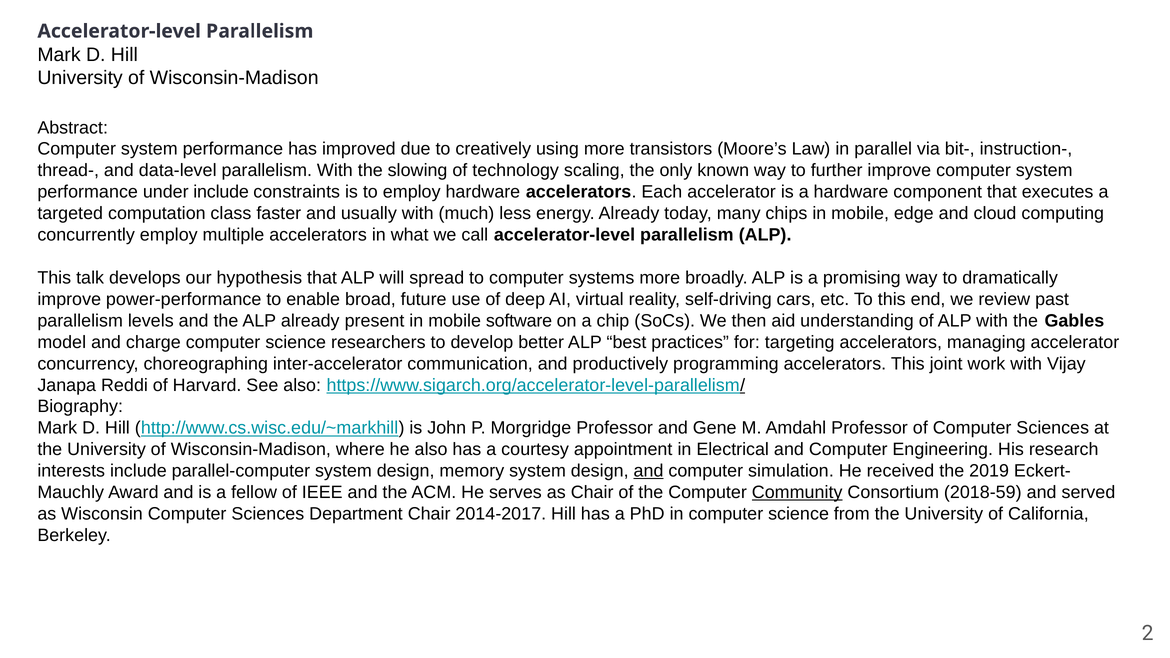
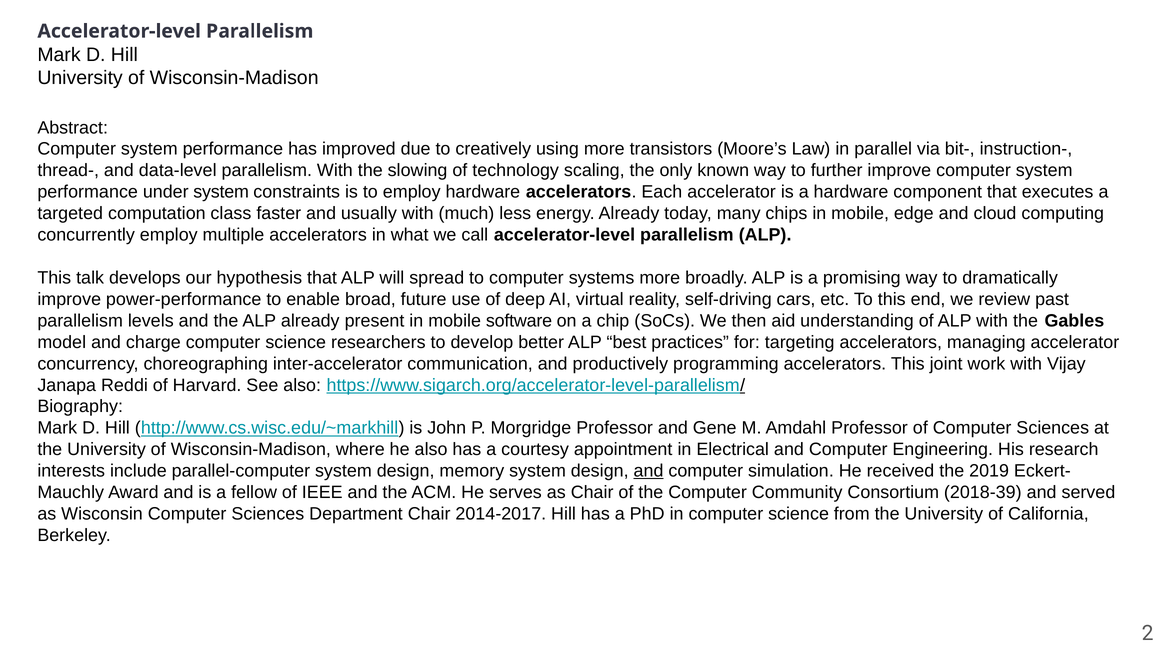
under include: include -> system (221, 192)
Community underline: present -> none (797, 493)
2018-59: 2018-59 -> 2018-39 (983, 493)
